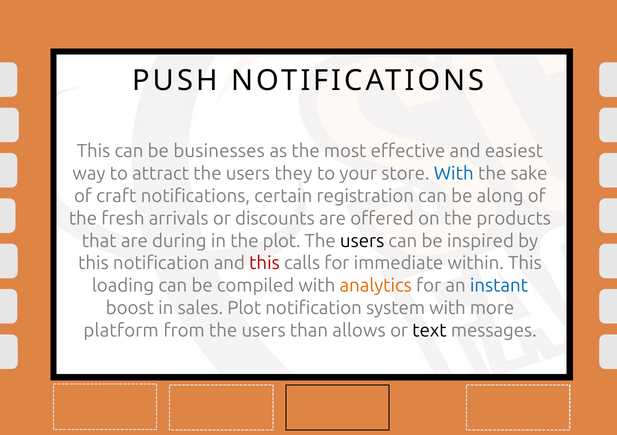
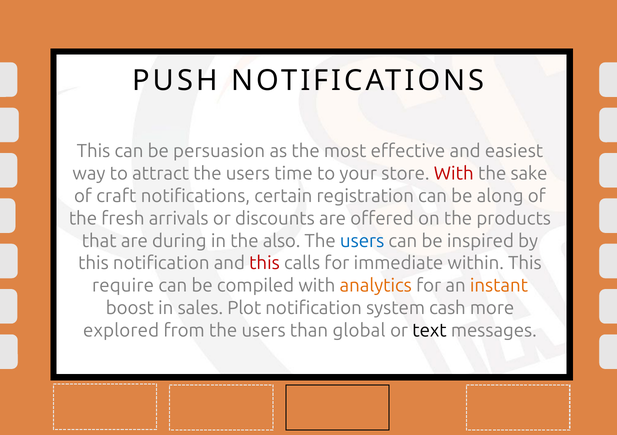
businesses: businesses -> persuasion (219, 151)
they: they -> time (293, 174)
With colour: blue -> red (454, 174)
the plot: plot -> also (282, 241)
users colour: black -> blue (362, 241)
loading: loading -> require (123, 286)
instant colour: blue -> orange (499, 286)
system with: with -> cash (447, 308)
platform: platform -> explored (121, 330)
allows: allows -> global (359, 330)
